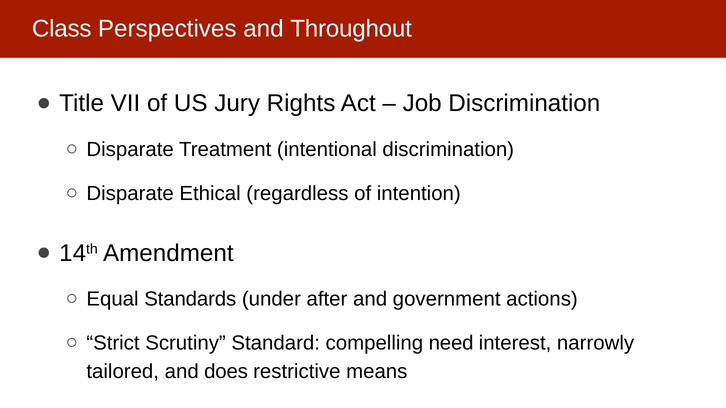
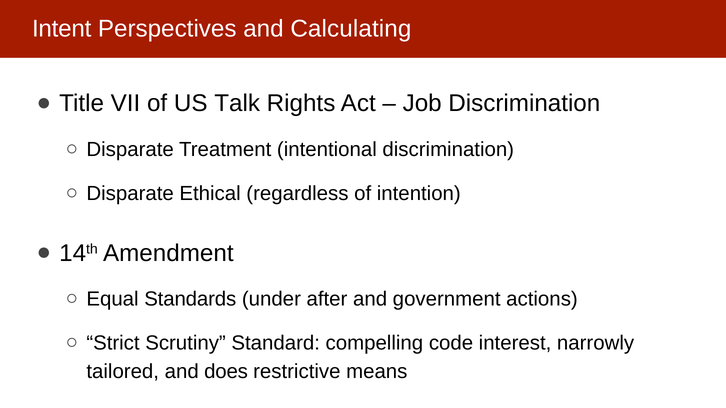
Class: Class -> Intent (62, 29)
Throughout: Throughout -> Calculating (351, 29)
Jury: Jury -> Talk (237, 104)
need: need -> code (451, 343)
